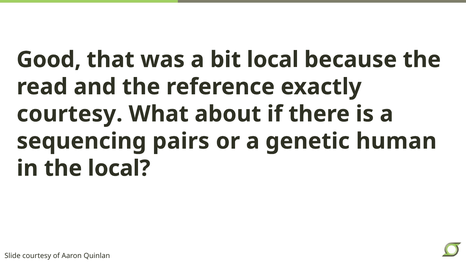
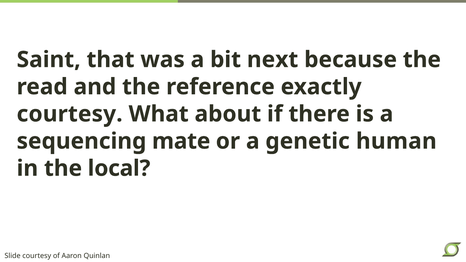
Good: Good -> Saint (49, 60)
bit local: local -> next (273, 60)
pairs: pairs -> mate (181, 141)
